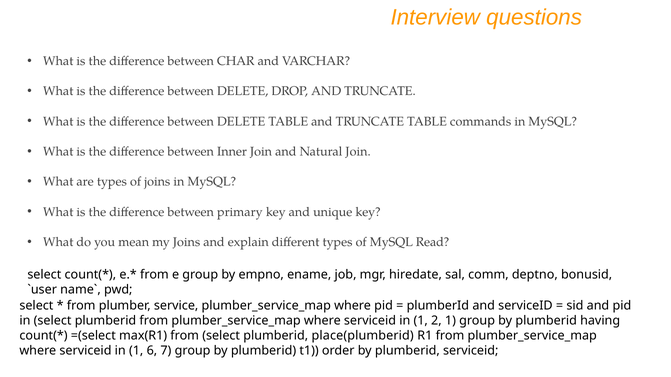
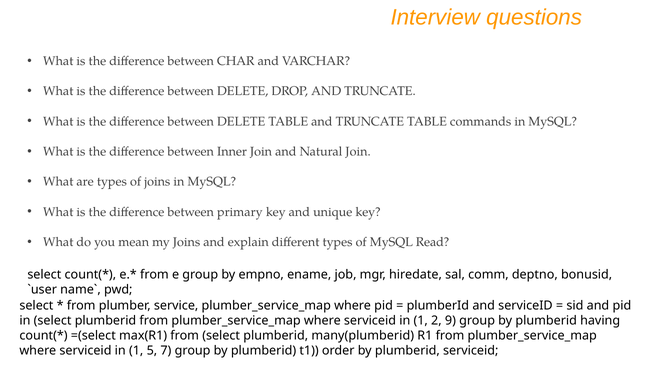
2 1: 1 -> 9 (450, 321)
place(plumberid: place(plumberid -> many(plumberid (363, 336)
6: 6 -> 5 (152, 351)
